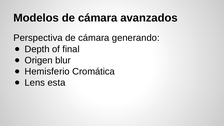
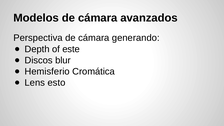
final: final -> este (71, 49)
Origen: Origen -> Discos (39, 60)
esta: esta -> esto (56, 83)
